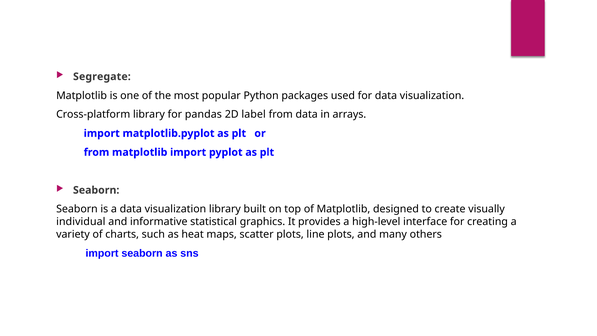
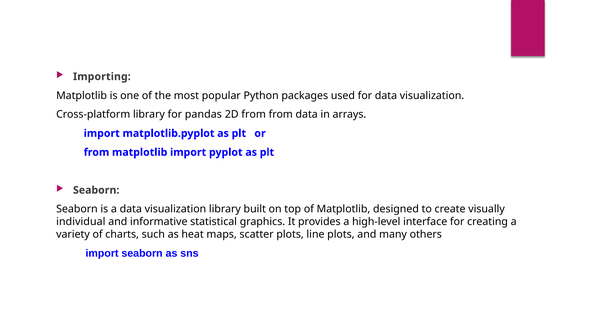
Segregate: Segregate -> Importing (102, 77)
2D label: label -> from (254, 114)
